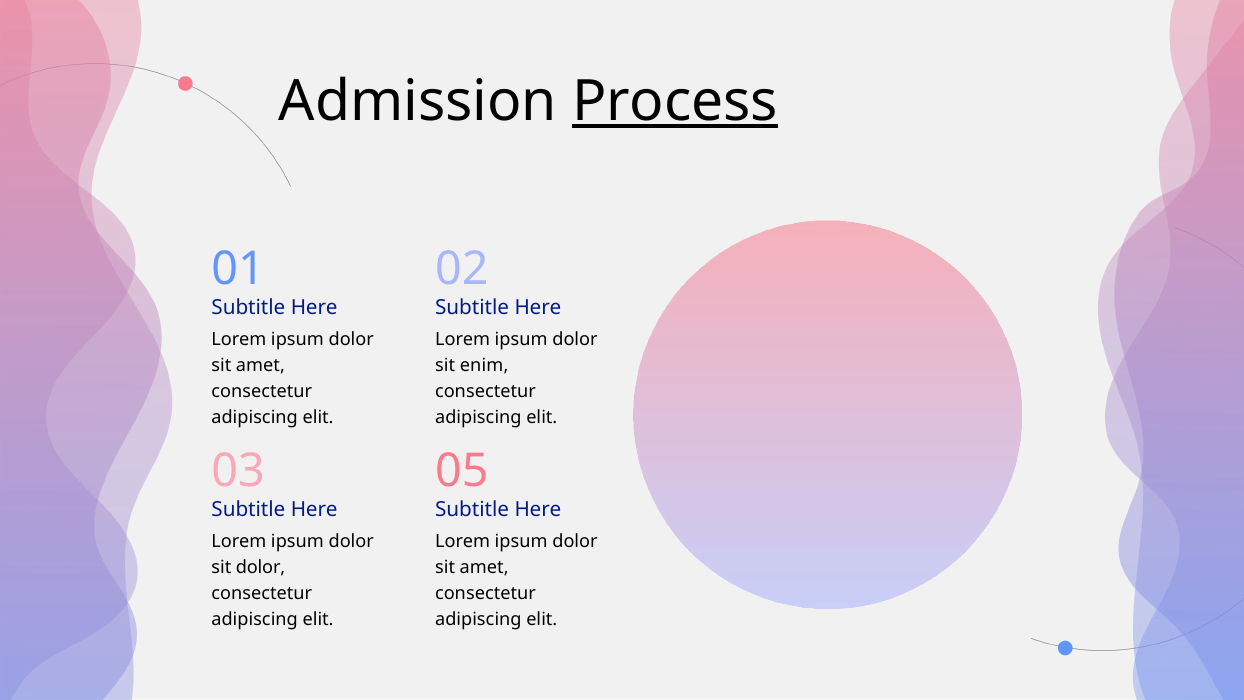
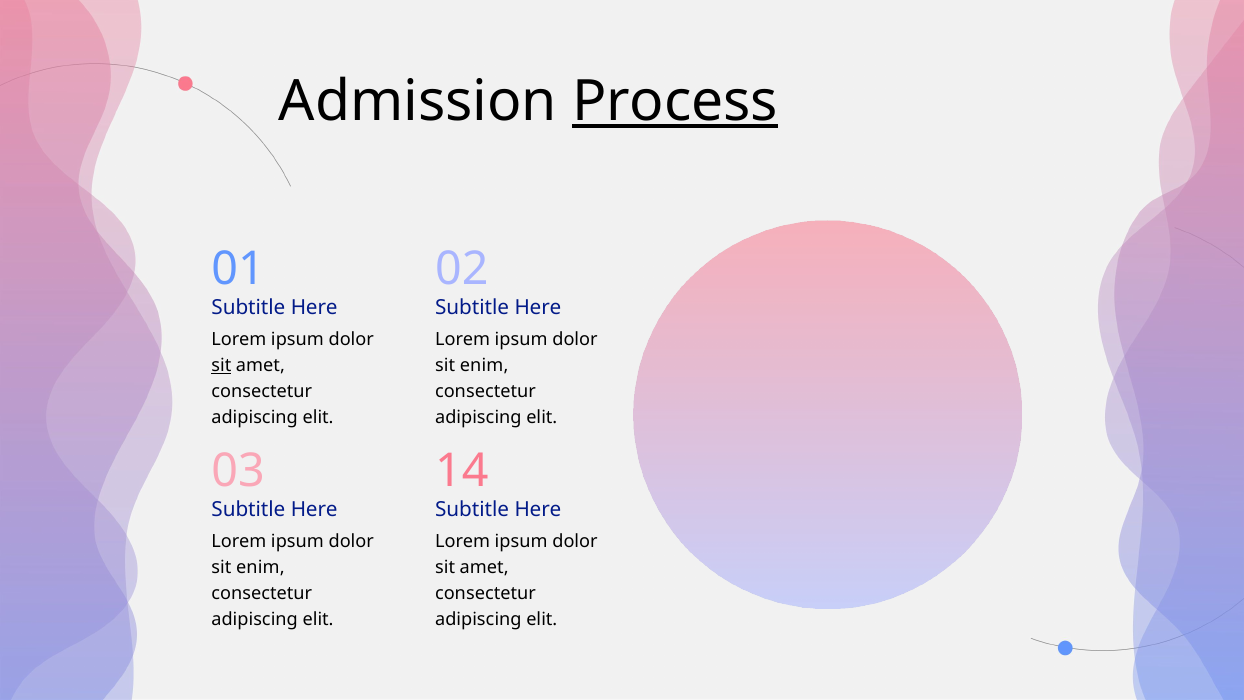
sit underline: none -> present (221, 365)
05: 05 -> 14 (462, 471)
dolor: dolor -> enim (260, 567)
